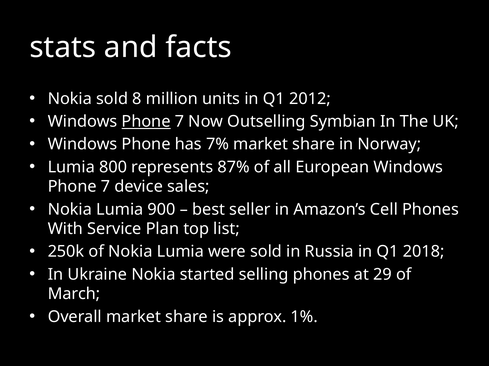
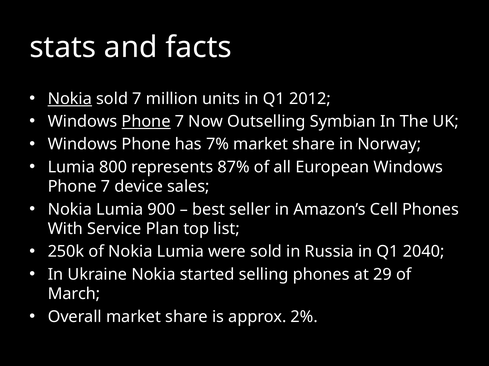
Nokia underline: none -> present (70, 99)
sold 8: 8 -> 7 (137, 99)
2018: 2018 -> 2040 (424, 252)
1%: 1% -> 2% (304, 317)
